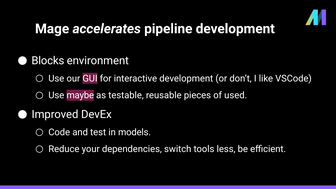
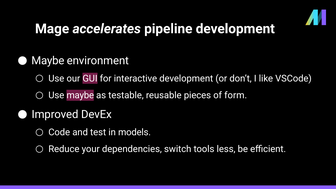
Blocks: Blocks -> Maybe (48, 61)
used: used -> form (236, 95)
